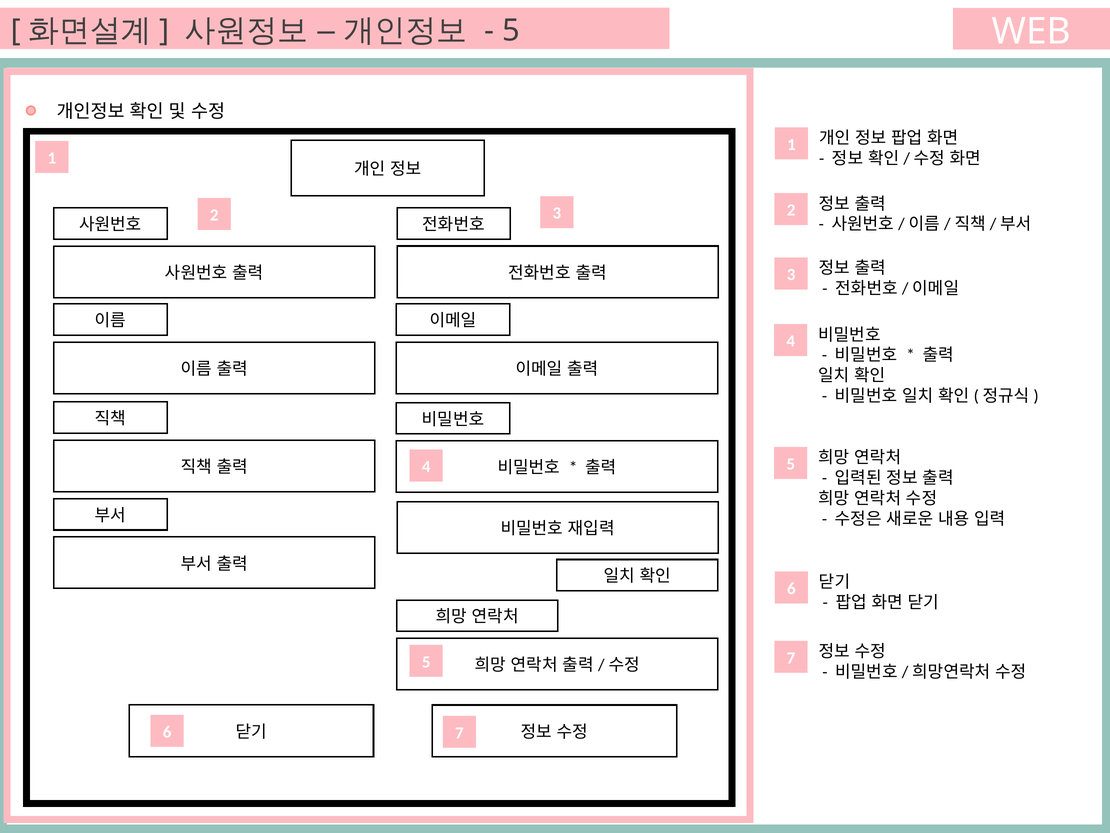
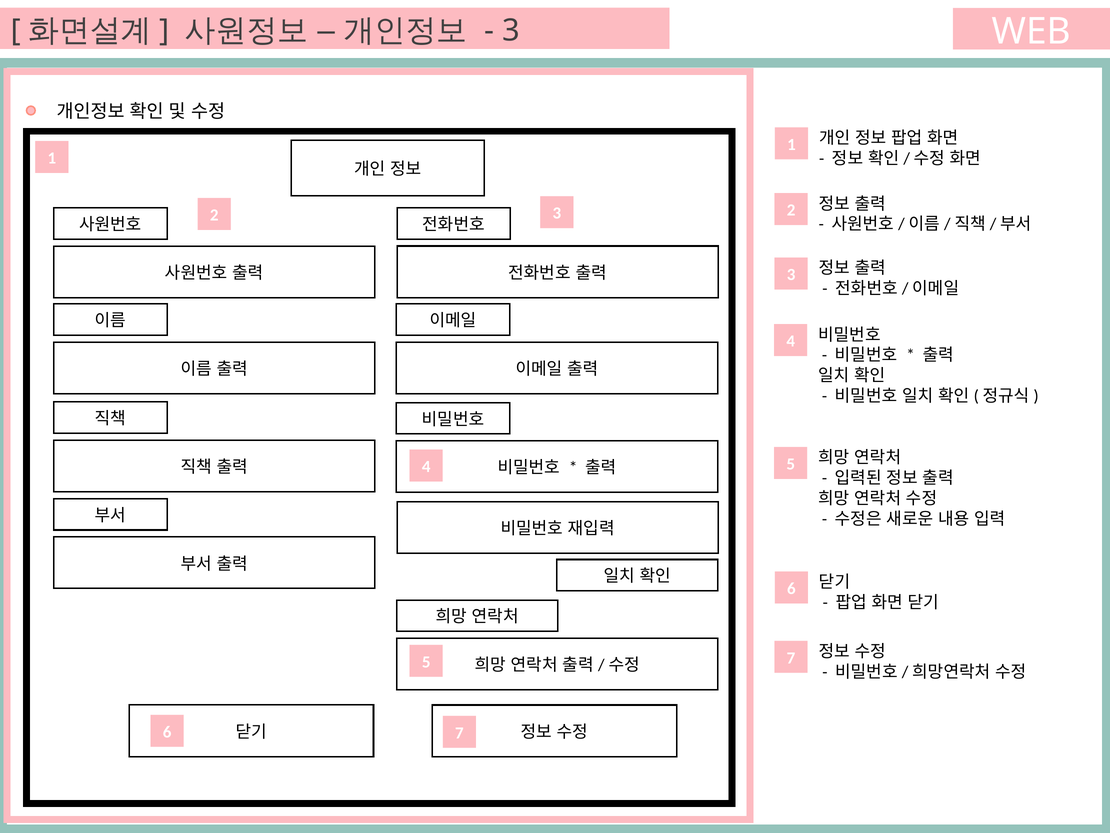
5: 5 -> 3 (511, 31)
